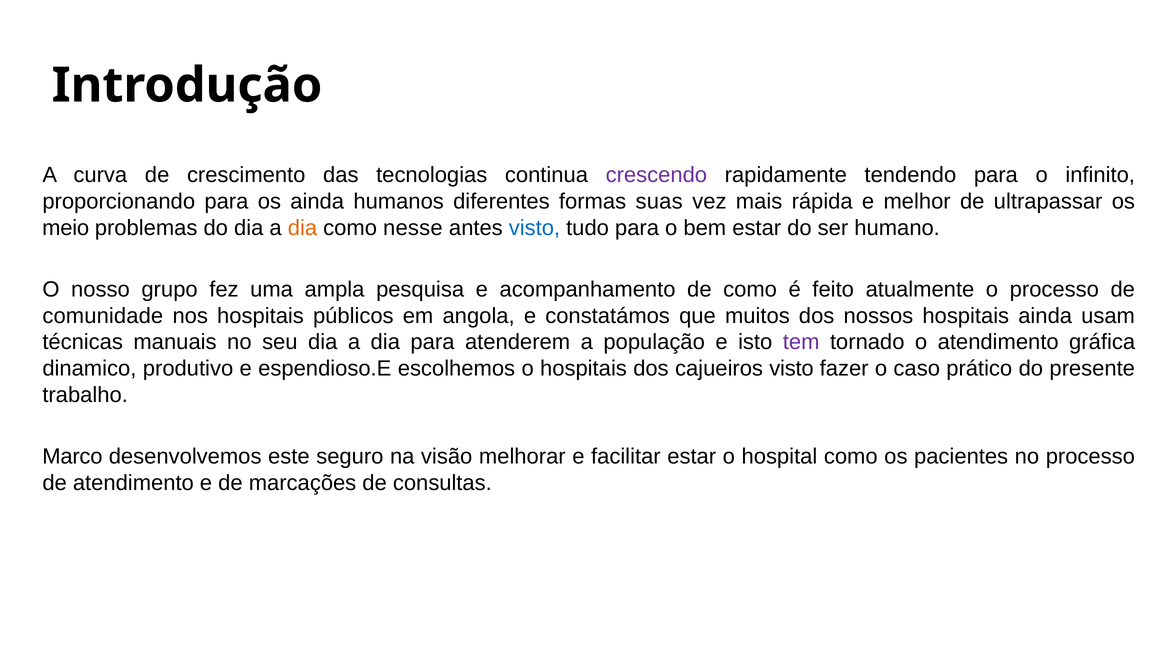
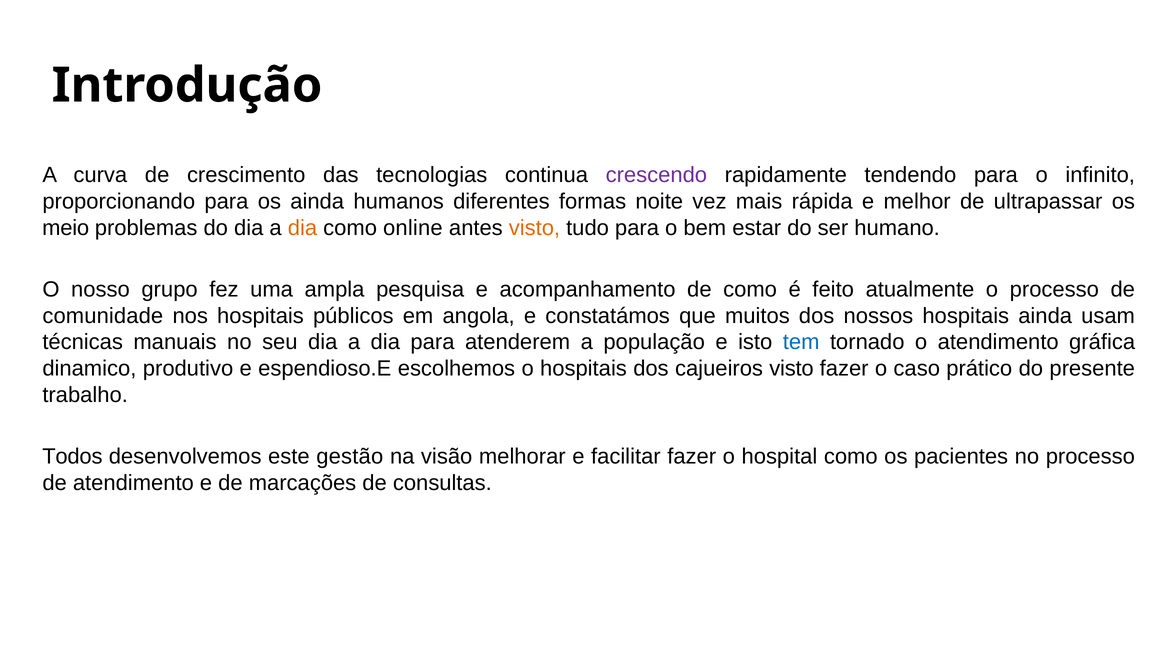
suas: suas -> noite (659, 201)
nesse: nesse -> online (413, 228)
visto colour: blue -> orange (534, 228)
tem colour: purple -> blue (801, 342)
Marco: Marco -> Todos (72, 456)
seguro: seguro -> gestão (350, 456)
facilitar estar: estar -> fazer (692, 456)
